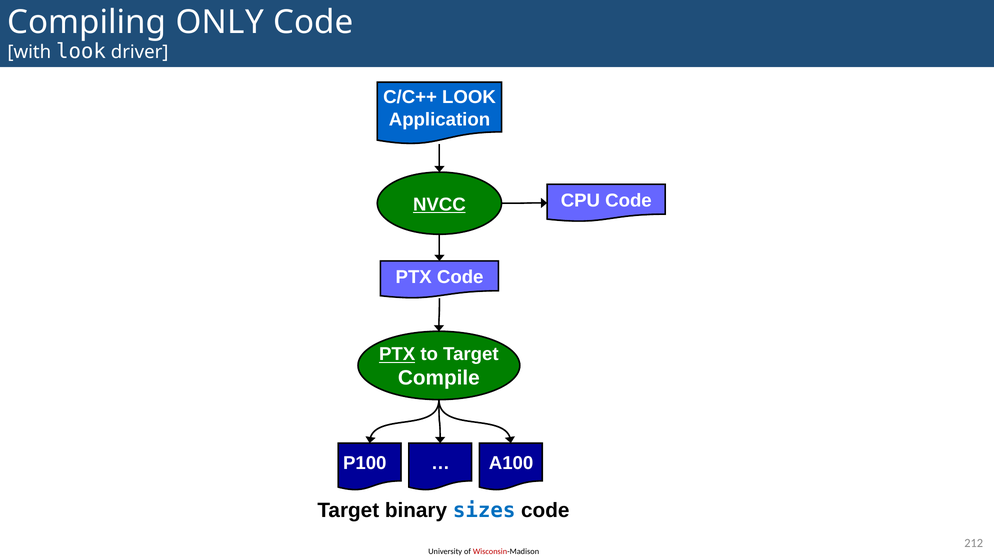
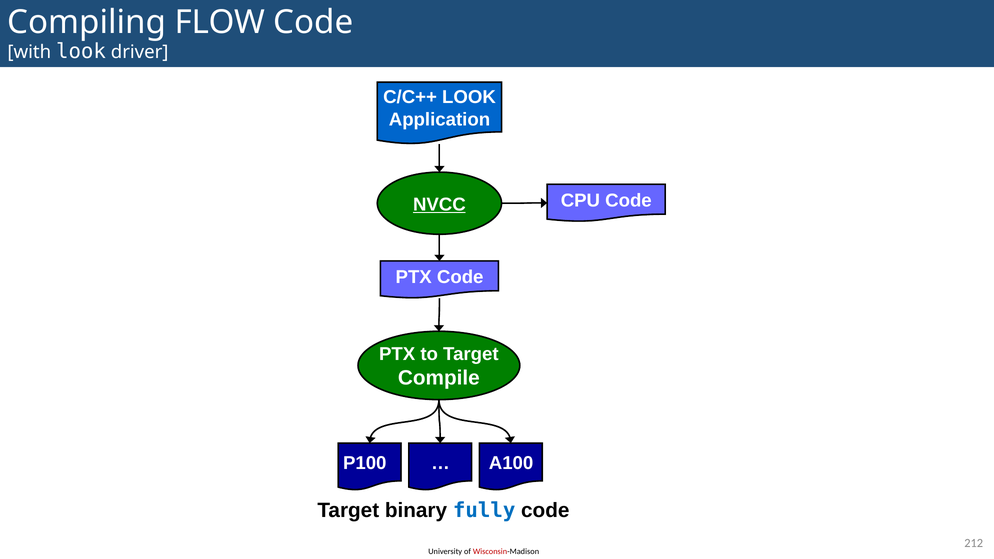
ONLY: ONLY -> FLOW (220, 22)
PTX underline: present -> none (397, 354)
sizes: sizes -> fully (484, 510)
